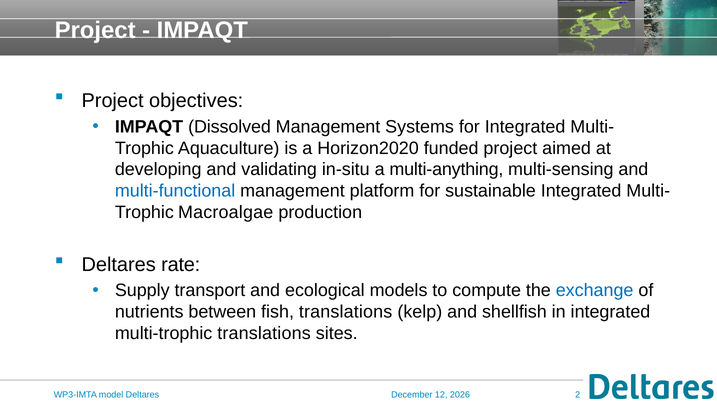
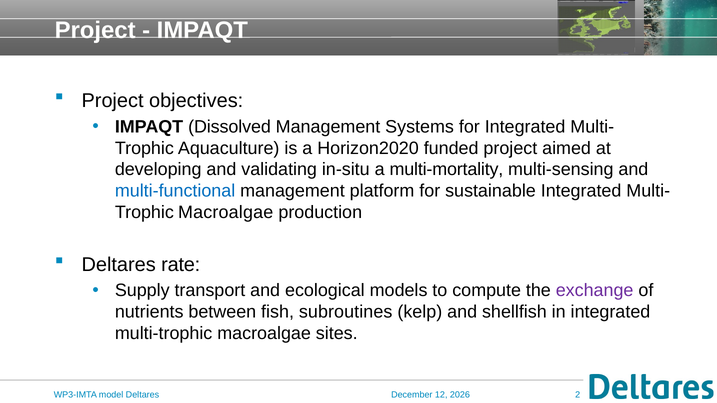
multi-anything: multi-anything -> multi-mortality (446, 170)
exchange colour: blue -> purple (595, 291)
fish translations: translations -> subroutines (346, 312)
multi-trophic translations: translations -> macroalgae (264, 334)
